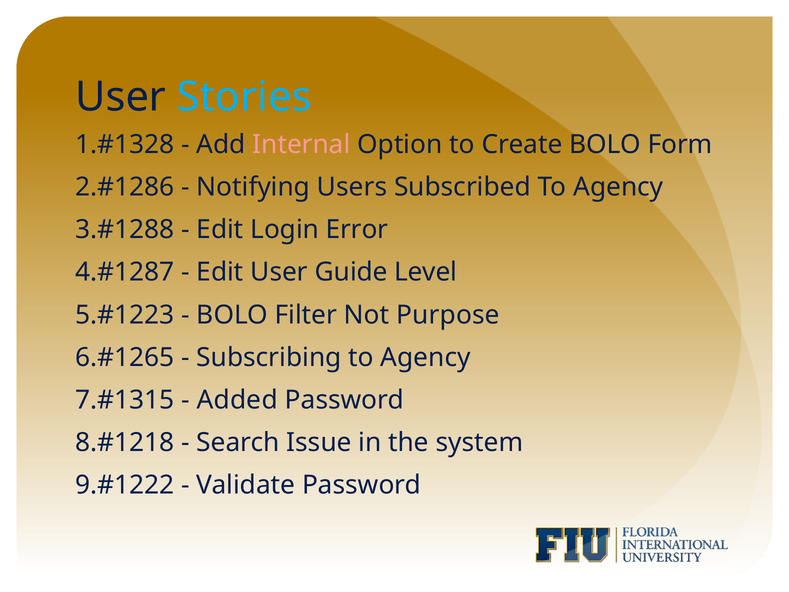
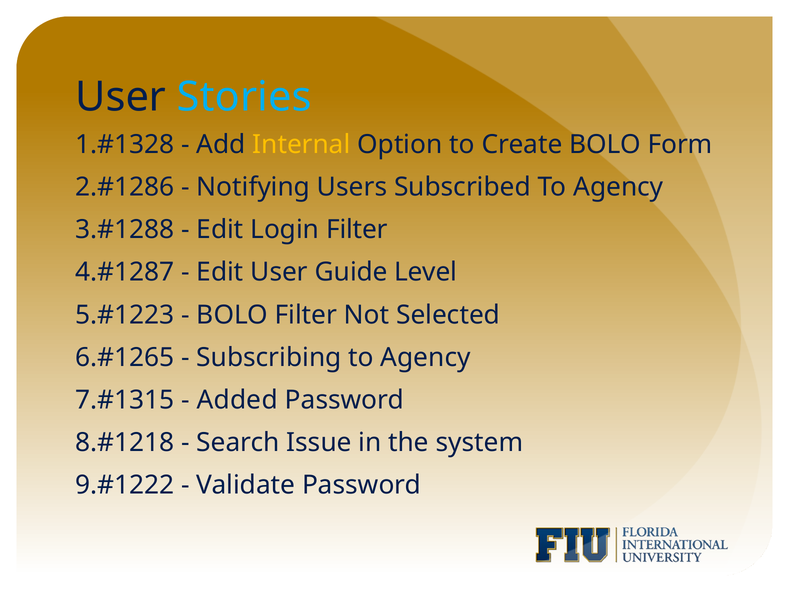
Internal colour: pink -> yellow (301, 145)
Login Error: Error -> Filter (357, 230)
Purpose: Purpose -> Selected (448, 315)
